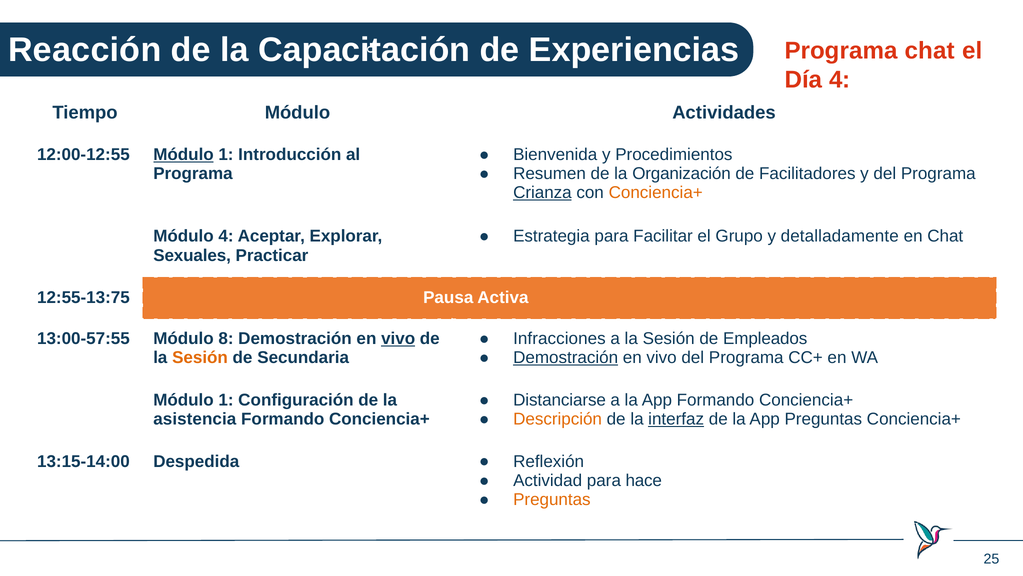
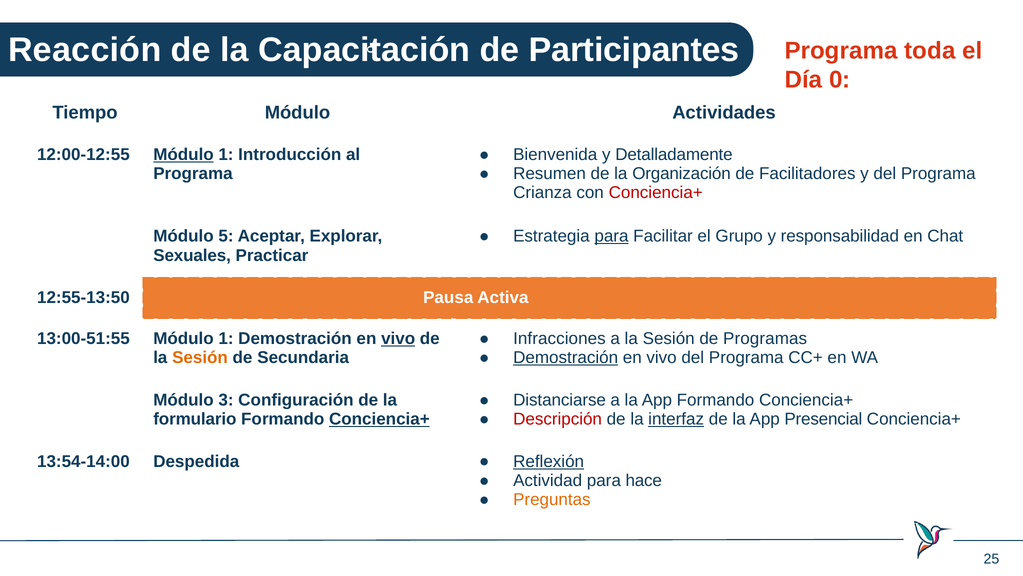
Experiencias: Experiencias -> Participantes (634, 50)
Programa chat: chat -> toda (930, 51)
Día 4: 4 -> 0 (840, 80)
Procedimientos: Procedimientos -> Detalladamente (674, 154)
Crianza underline: present -> none (542, 192)
Conciencia+ colour: orange -> red (656, 192)
para underline: none -> present (611, 236)
detalladamente: detalladamente -> responsabilidad (840, 236)
Módulo 4: 4 -> 5 (226, 236)
12:55-13:75: 12:55-13:75 -> 12:55-13:50 (83, 297)
13:00-57:55: 13:00-57:55 -> 13:00-51:55 (83, 338)
8: 8 -> 1 (226, 338)
Empleados: Empleados -> Programas (765, 338)
1: 1 -> 3 (226, 400)
asistencia: asistencia -> formulario (195, 419)
Conciencia+ underline: none -> present (379, 419)
Descripción colour: orange -> red (558, 419)
App Preguntas: Preguntas -> Presencial (823, 419)
13:15-14:00: 13:15-14:00 -> 13:54-14:00 (83, 461)
Reflexión underline: none -> present (549, 461)
